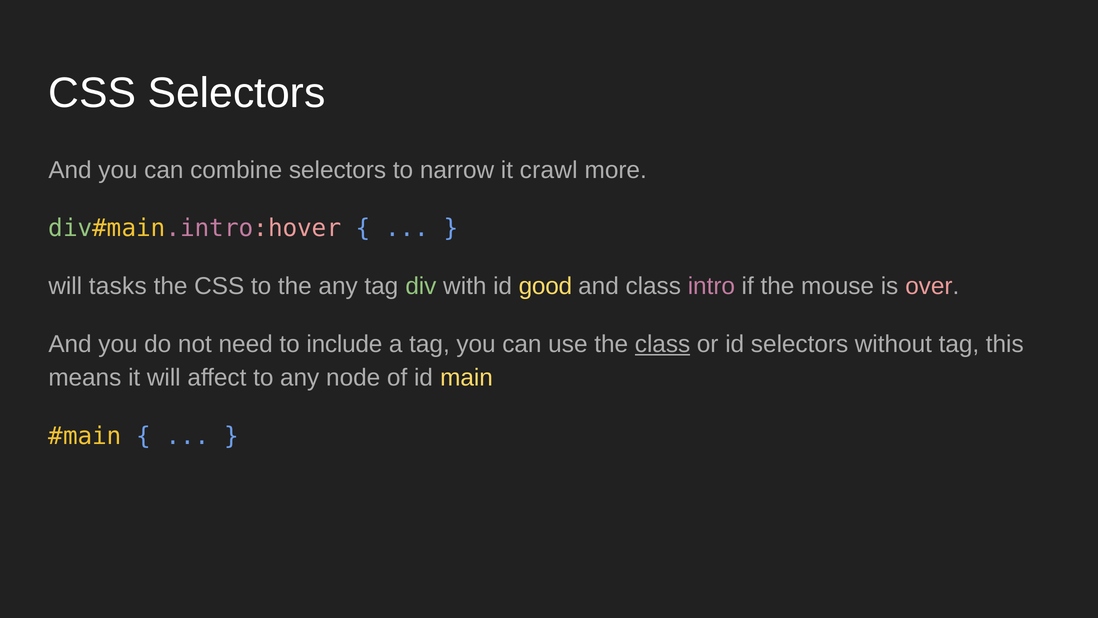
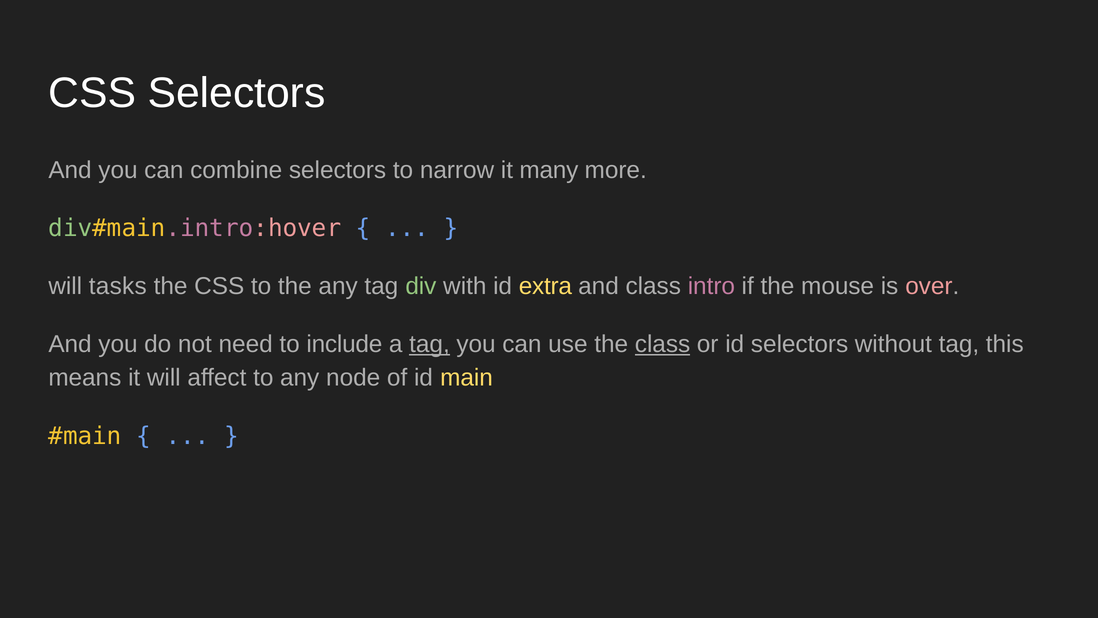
crawl: crawl -> many (549, 170)
good: good -> extra (545, 286)
tag underline: none -> present (429, 344)
